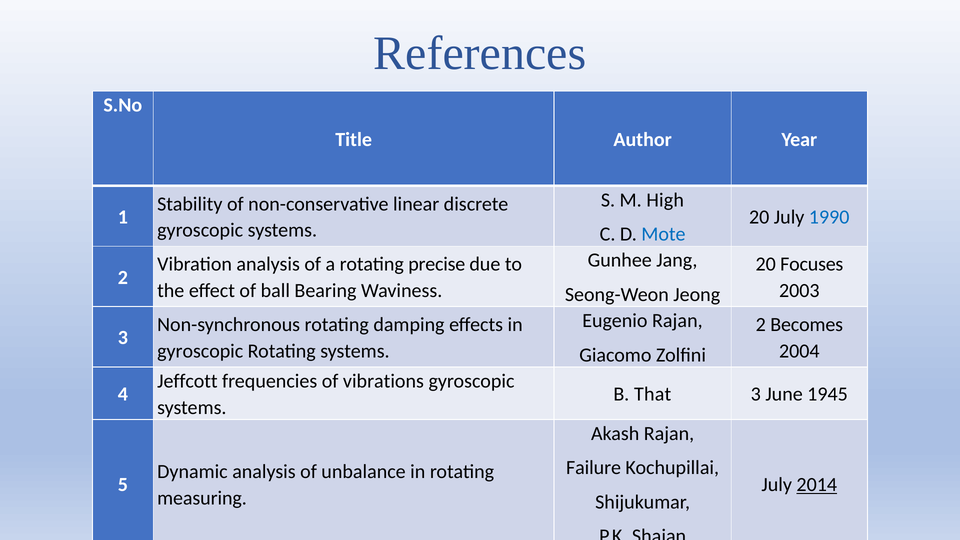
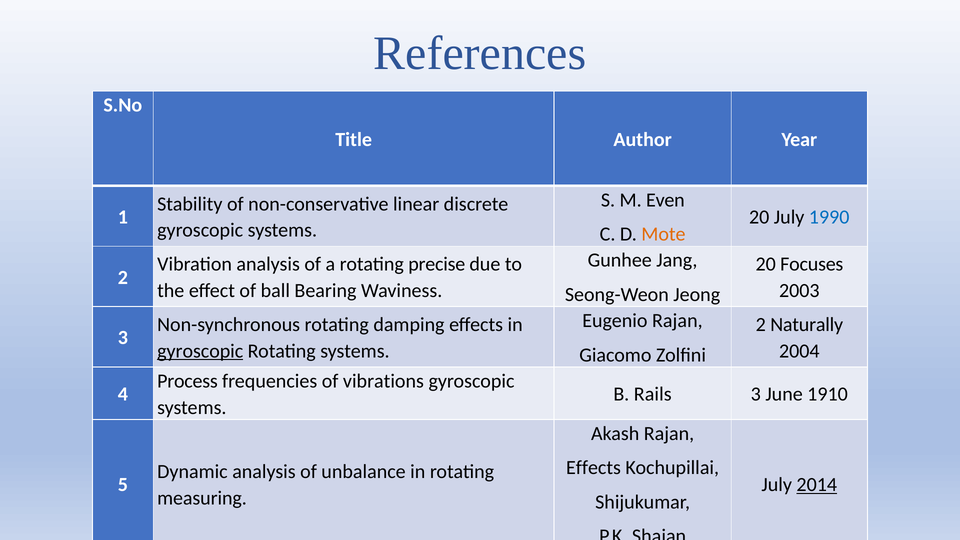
High: High -> Even (665, 200)
Mote colour: blue -> orange (663, 234)
Becomes: Becomes -> Naturally (807, 325)
gyroscopic underline: none -> present (200, 351)
Jeffcott: Jeffcott -> Process (187, 381)
That: That -> Rails (653, 394)
1945: 1945 -> 1910 (828, 394)
Failure: Failure -> Effects (593, 468)
